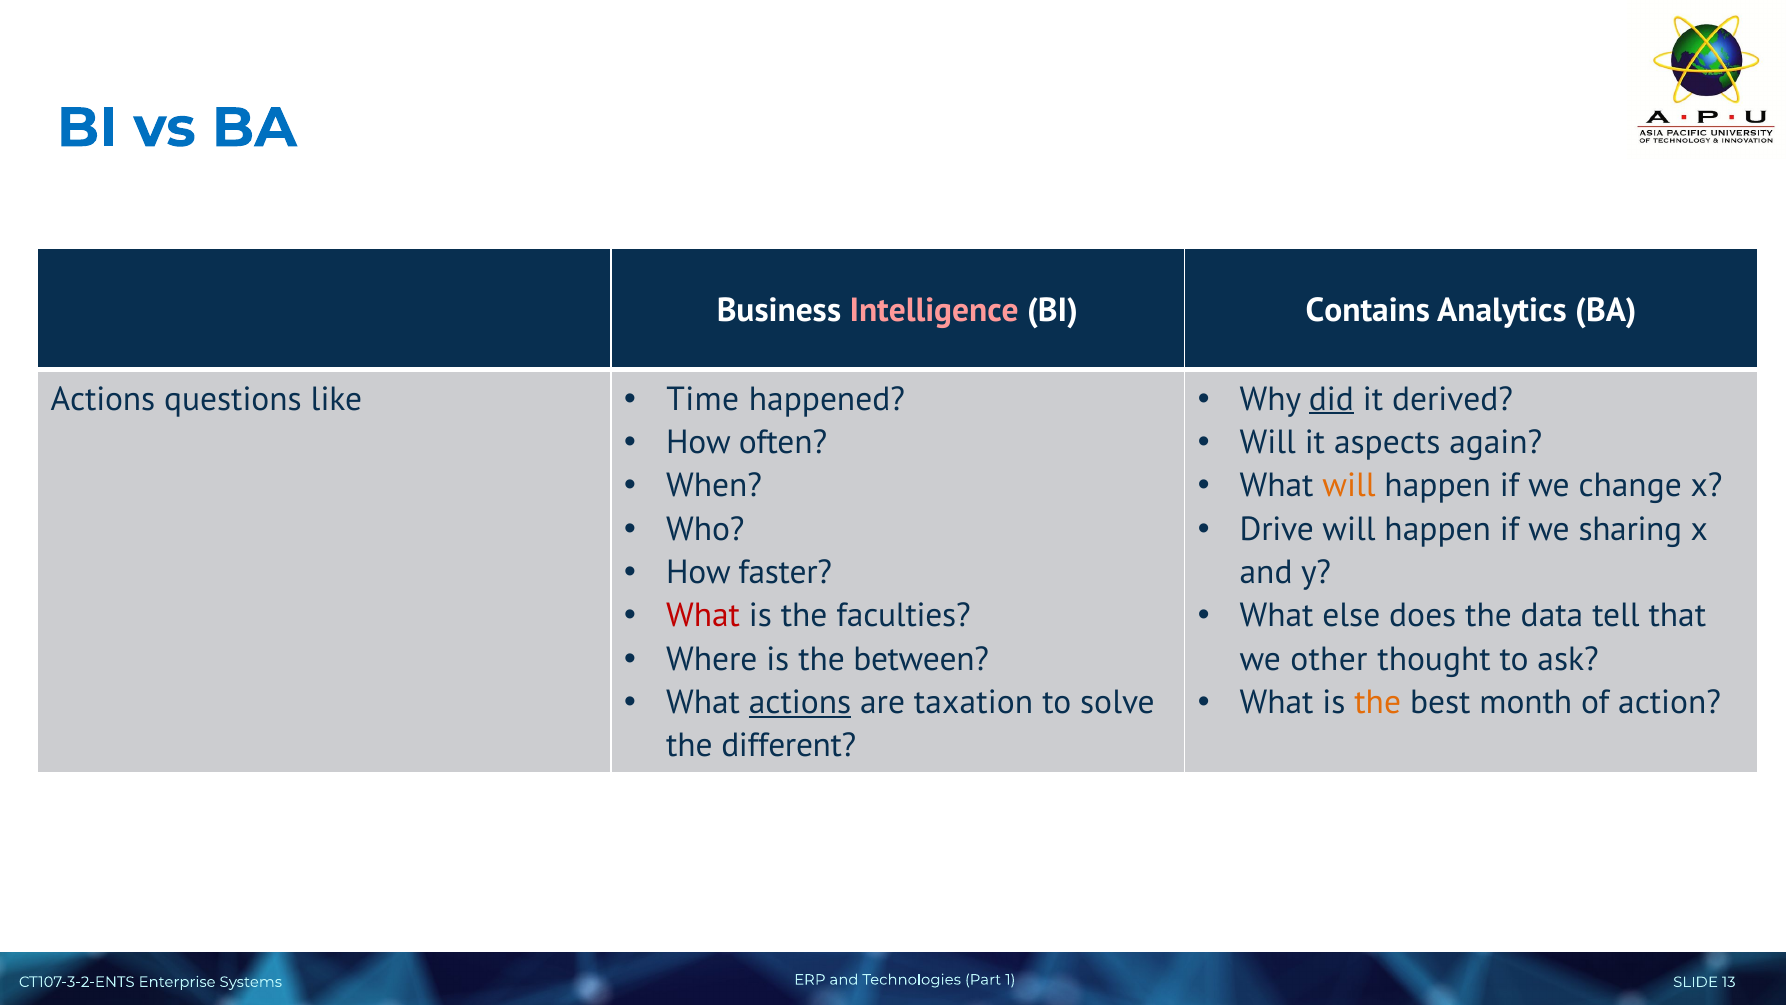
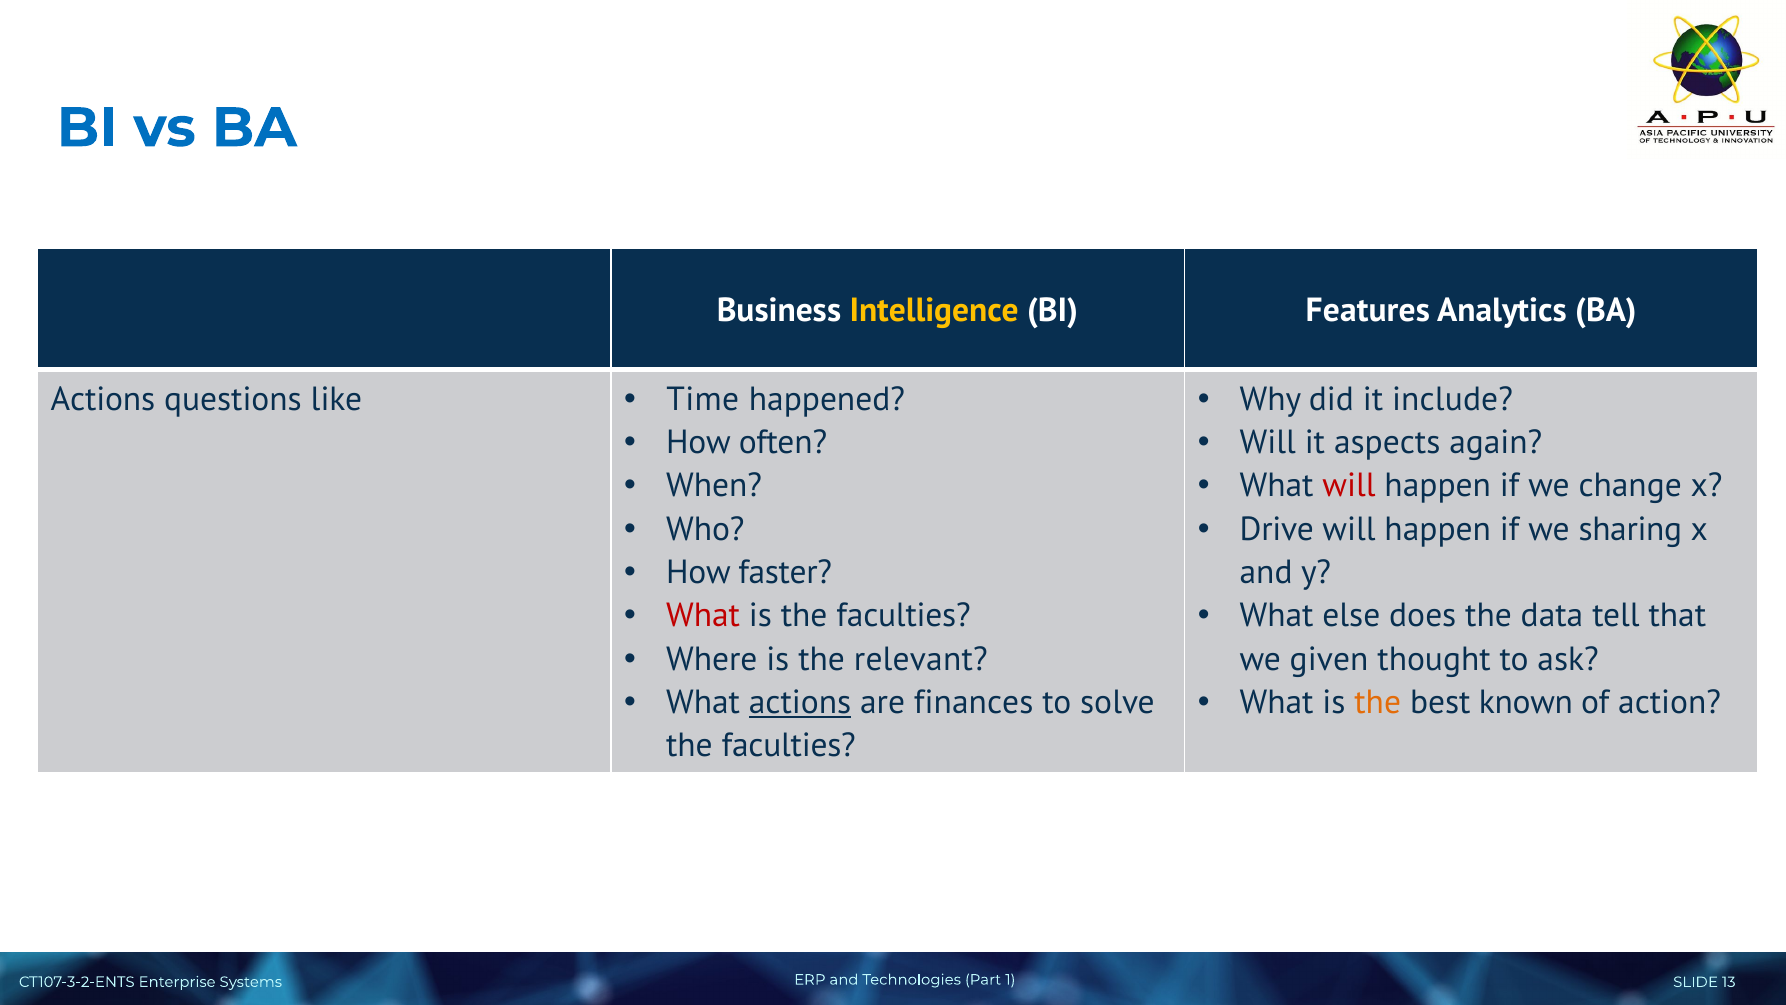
Intelligence colour: pink -> yellow (934, 310)
Contains: Contains -> Features (1368, 310)
did underline: present -> none (1331, 399)
derived: derived -> include (1452, 399)
will colour: orange -> red (1349, 486)
between: between -> relevant (921, 659)
other: other -> given (1329, 659)
taxation: taxation -> finances (974, 702)
month: month -> known (1526, 702)
different: different -> faculties (789, 746)
